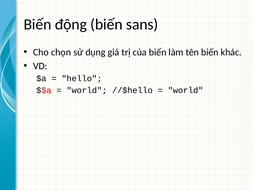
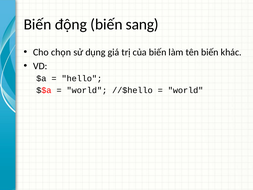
sans: sans -> sang (142, 24)
